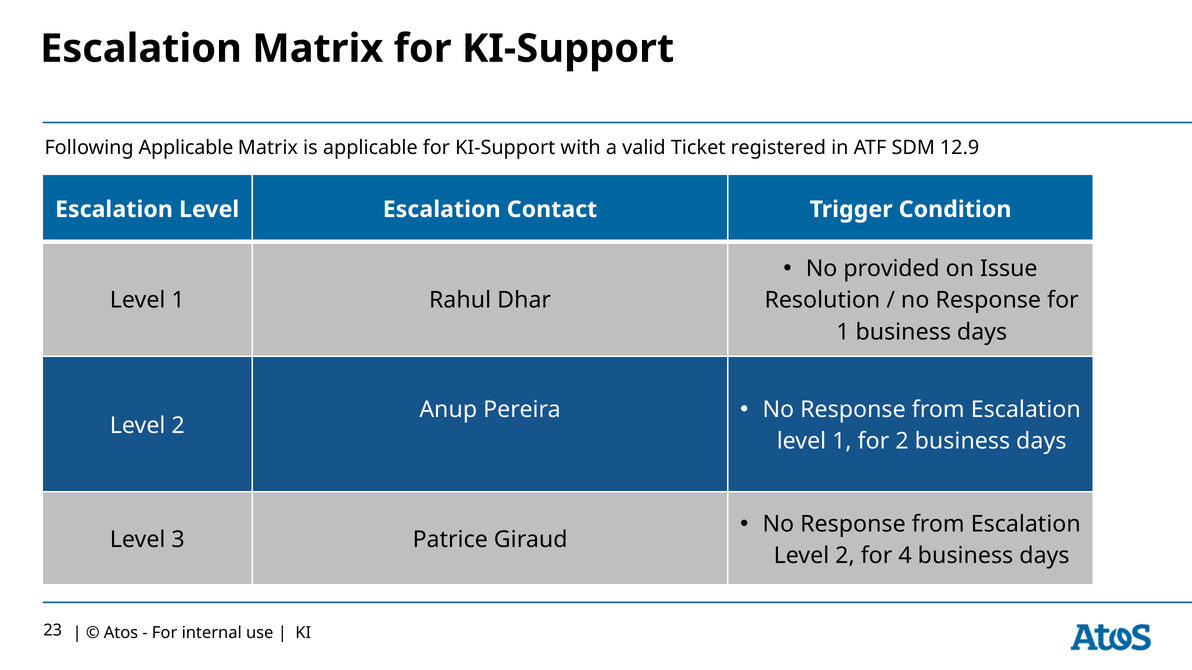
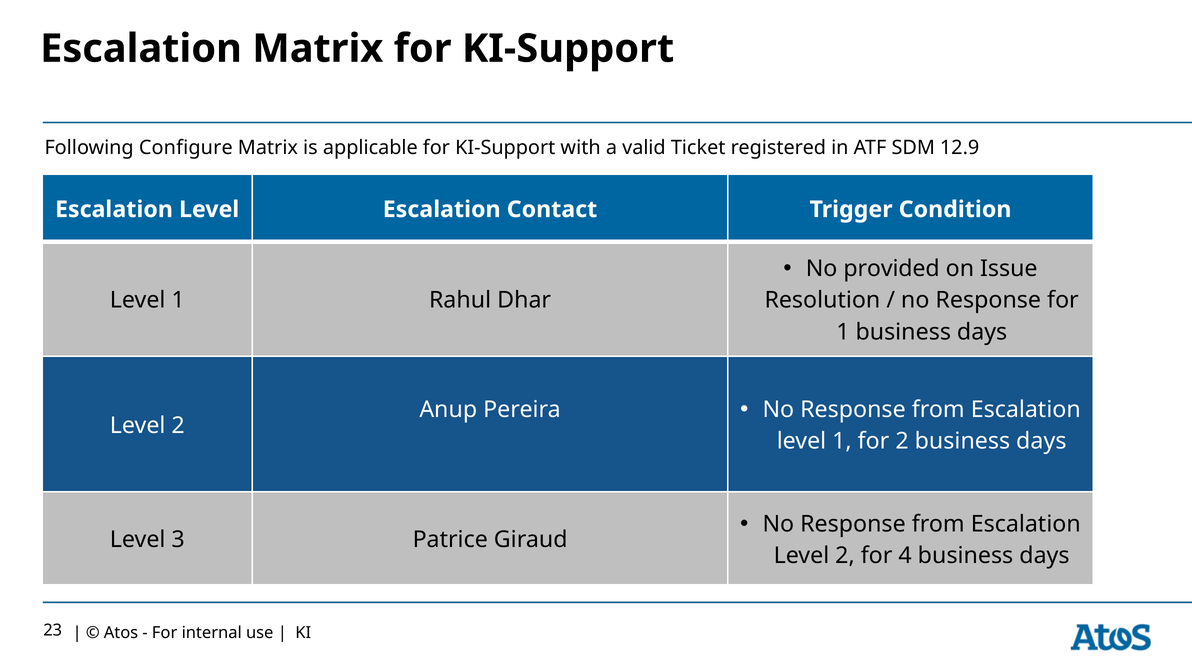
Following Applicable: Applicable -> Configure (186, 148)
